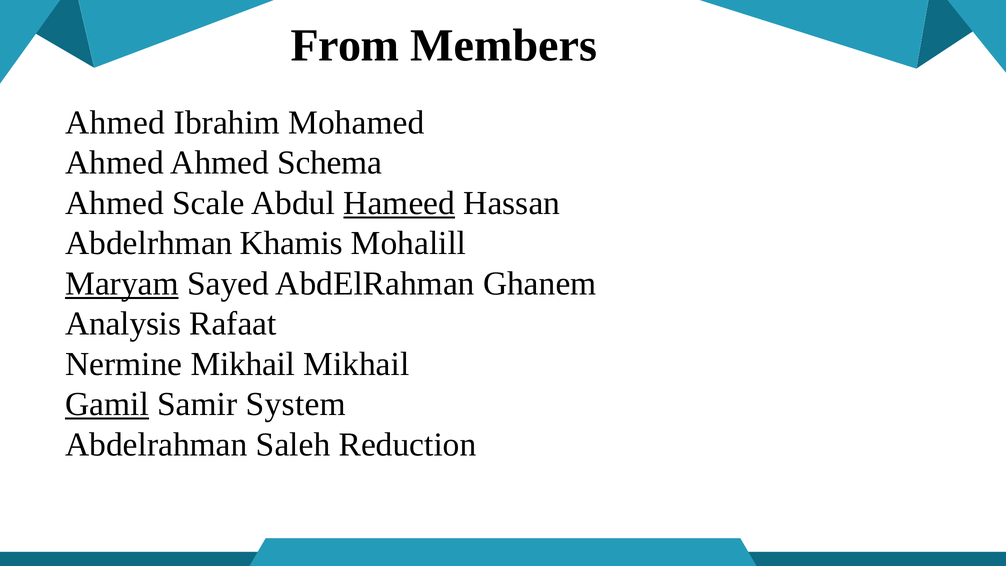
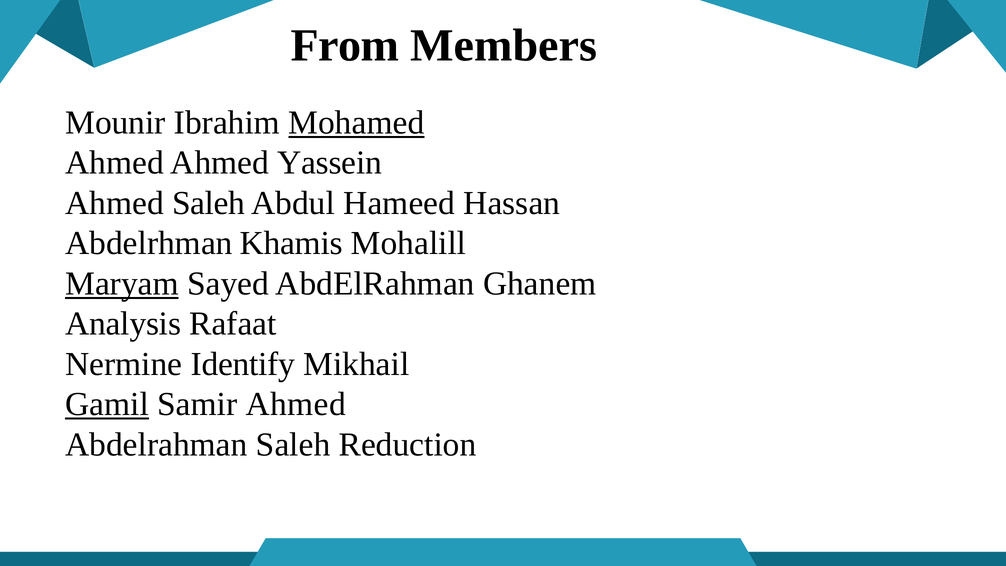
Ahmed: Ahmed -> Mounir (115, 123)
Mohamed underline: none -> present (356, 123)
Schema: Schema -> Yassein (330, 163)
Ahmed Scale: Scale -> Saleh (209, 203)
Hameed underline: present -> none (399, 203)
Nermine Mikhail: Mikhail -> Identify (243, 364)
Samir System: System -> Ahmed (296, 404)
